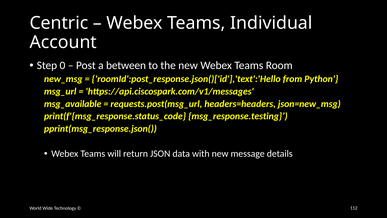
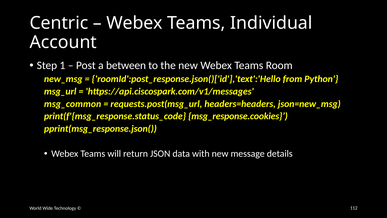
0: 0 -> 1 (62, 65)
msg_available: msg_available -> msg_common (73, 104)
msg_response.testing: msg_response.testing -> msg_response.cookies (238, 116)
